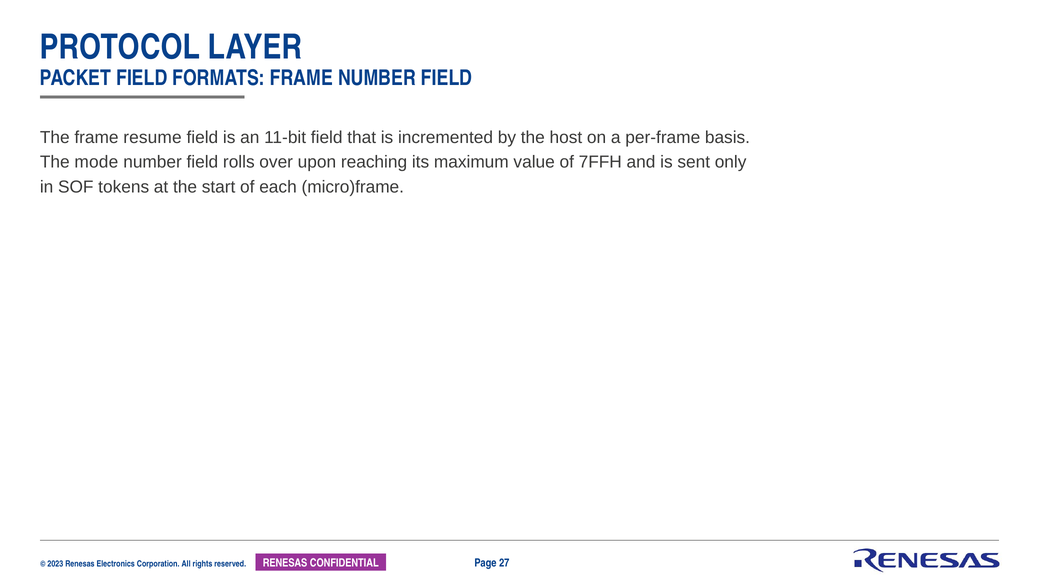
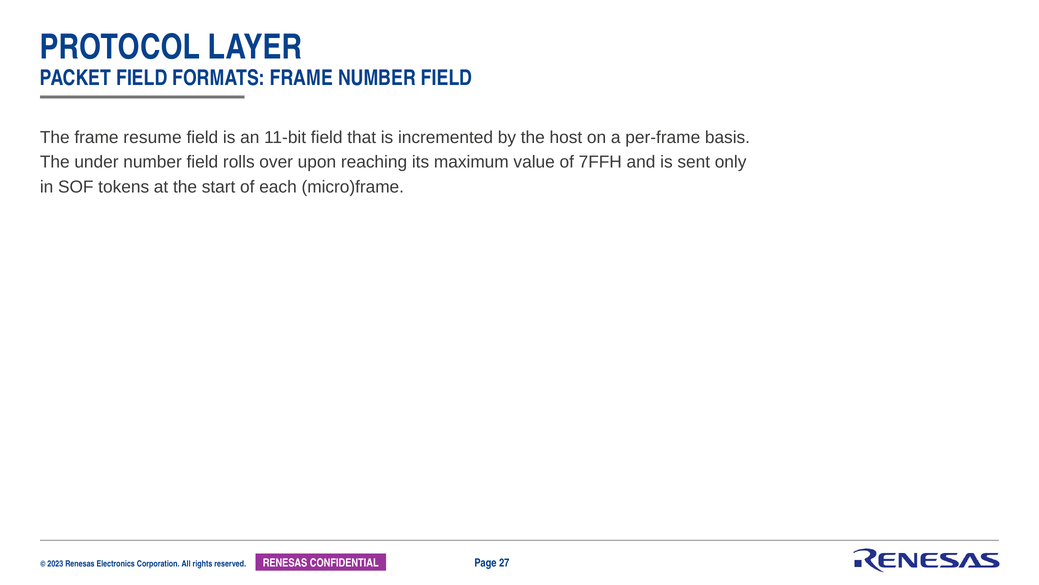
mode: mode -> under (96, 162)
